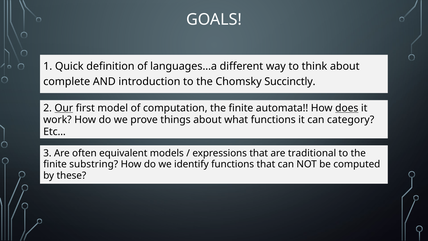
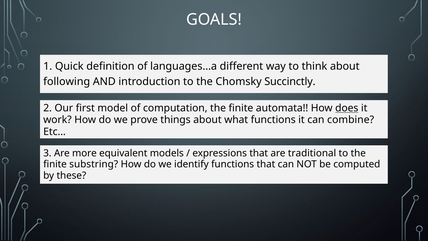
complete: complete -> following (67, 81)
Our underline: present -> none (64, 108)
category: category -> combine (351, 120)
often: often -> more (84, 153)
